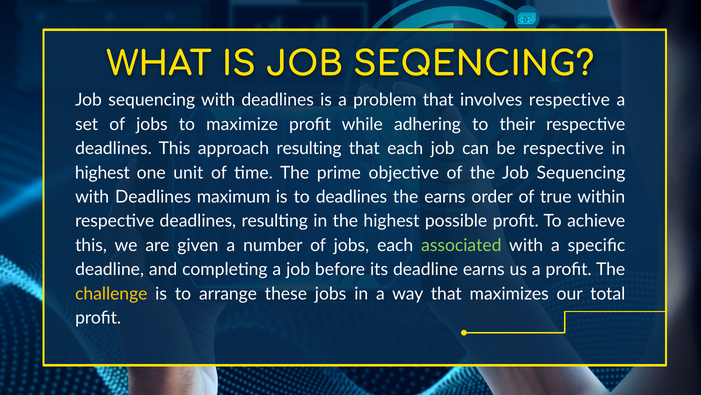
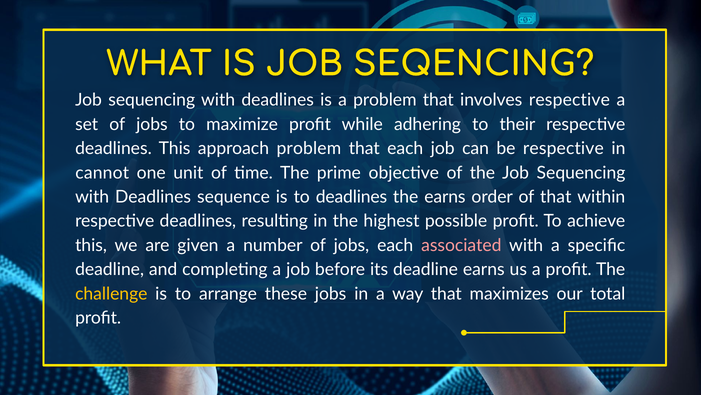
approach resulting: resulting -> problem (309, 148)
highest: highest -> cannot (102, 172)
maximum: maximum -> sequence (234, 197)
of true: true -> that (556, 197)
associated colour: light green -> pink (461, 245)
